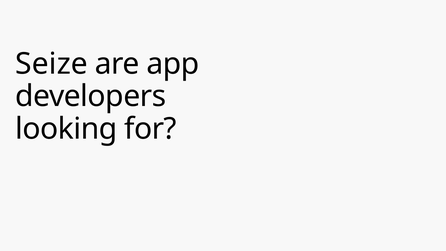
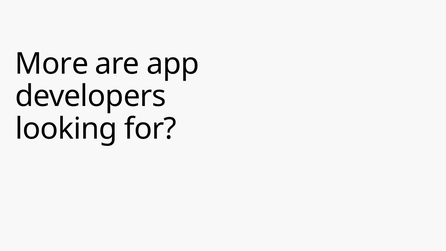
Seize: Seize -> More (52, 64)
